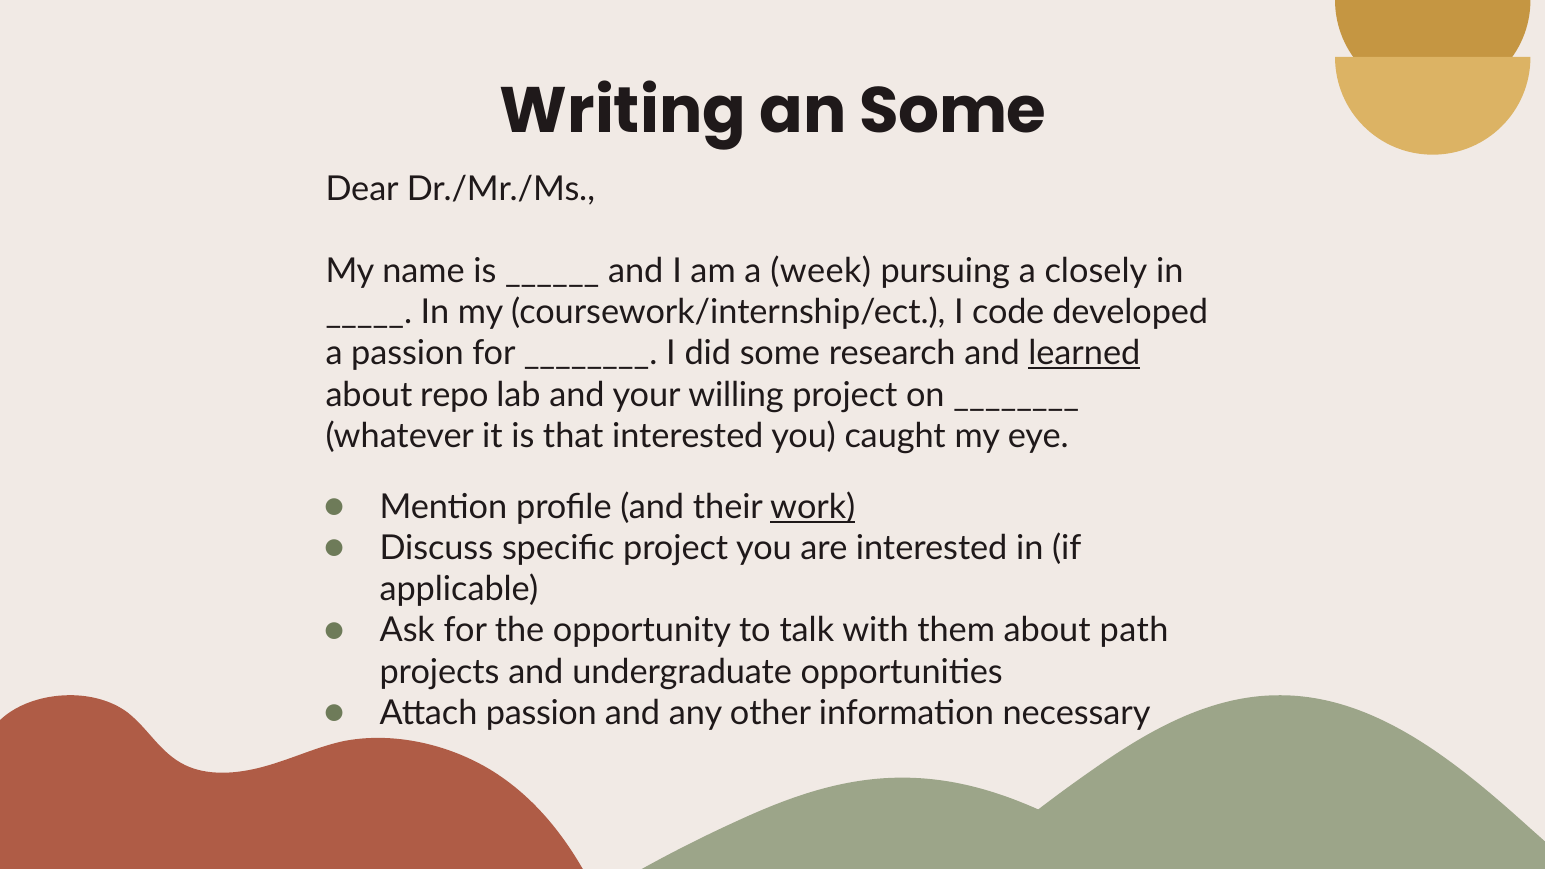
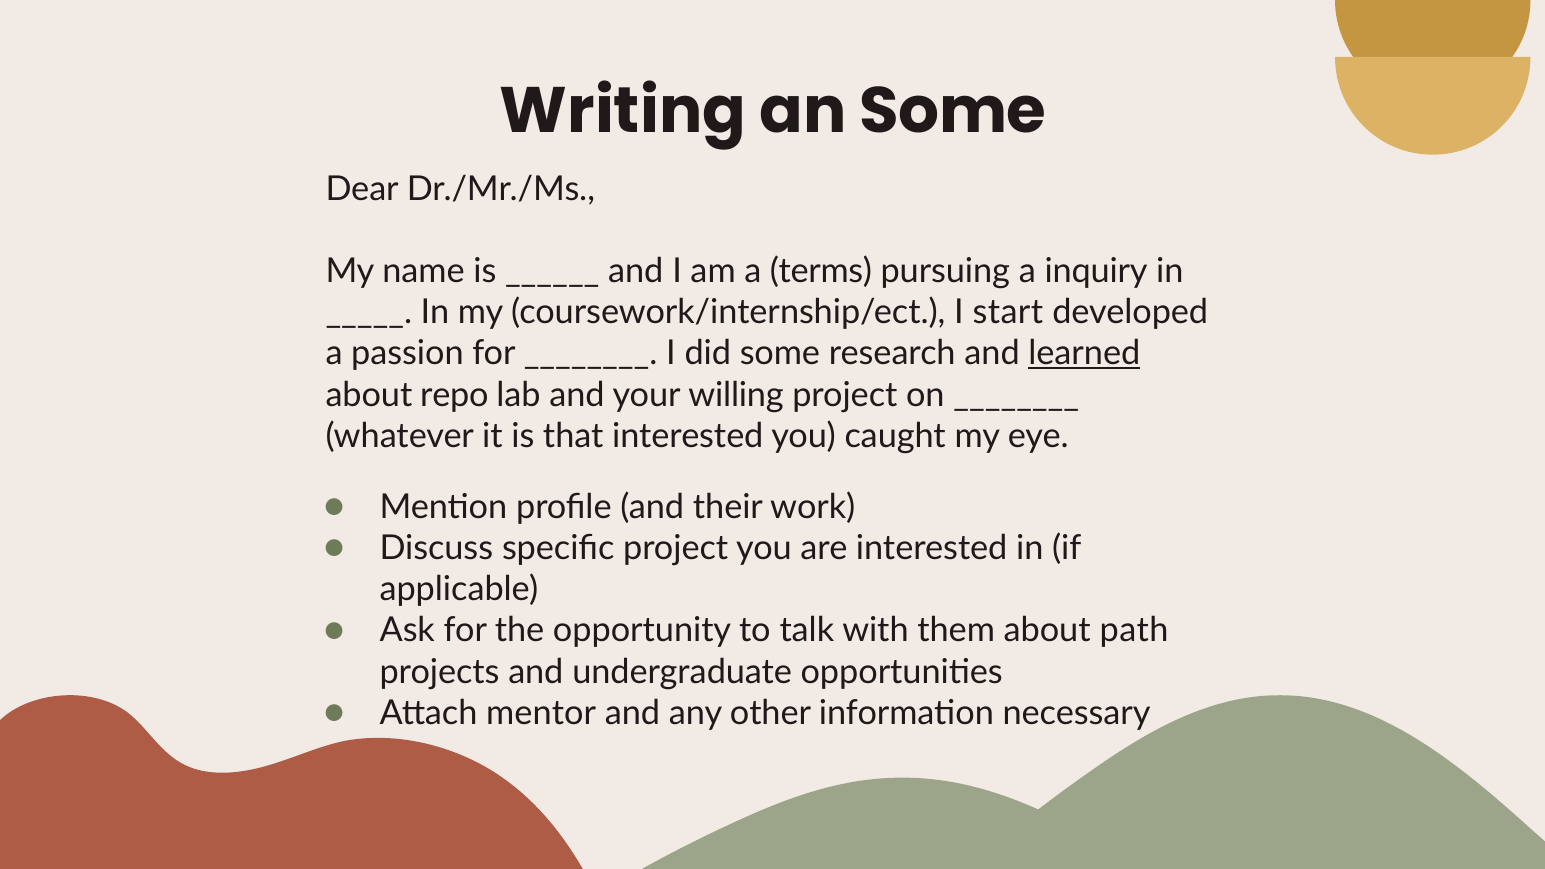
week: week -> terms (821, 271)
closely: closely -> inquiry (1096, 271)
code: code -> start (1008, 312)
work underline: present -> none (813, 507)
Attach passion: passion -> mentor (541, 713)
